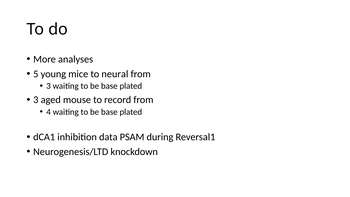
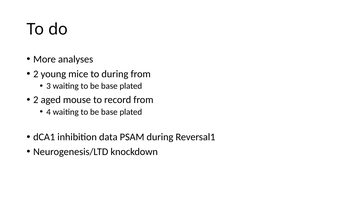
5: 5 -> 2 (36, 74)
to neural: neural -> during (115, 74)
3: 3 -> 2 (36, 100)
